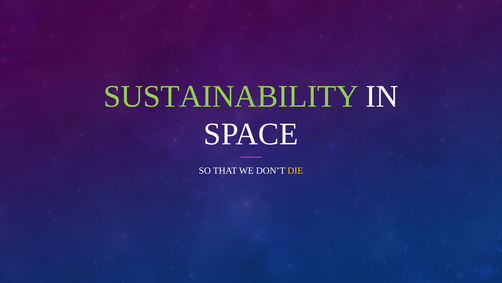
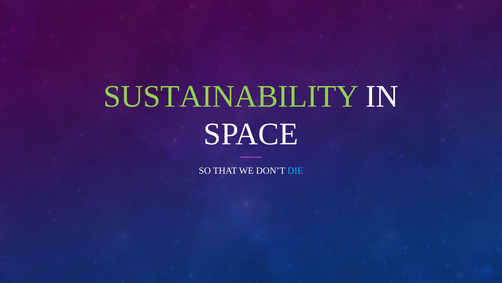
DIE colour: yellow -> light blue (295, 170)
